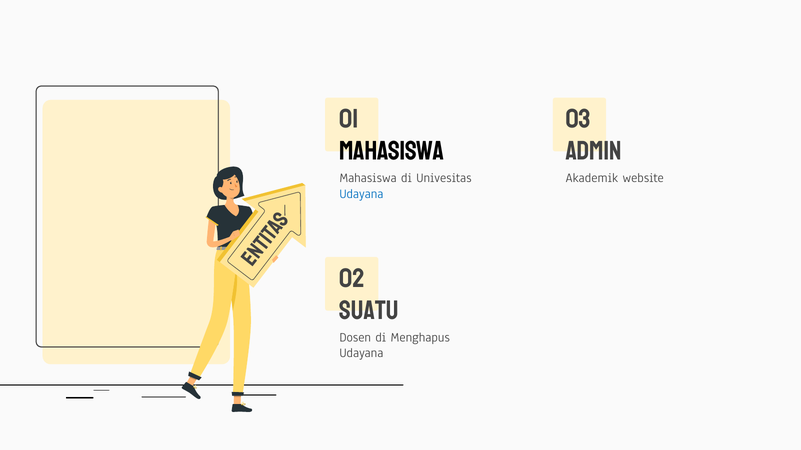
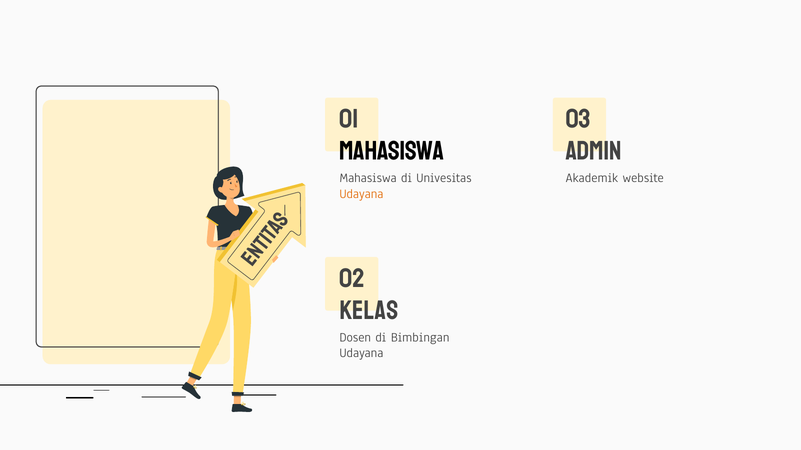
Udayana colour: blue -> orange (361, 194)
suatu: suatu -> kelas (369, 311)
Menghapus: Menghapus -> Bimbingan (420, 338)
